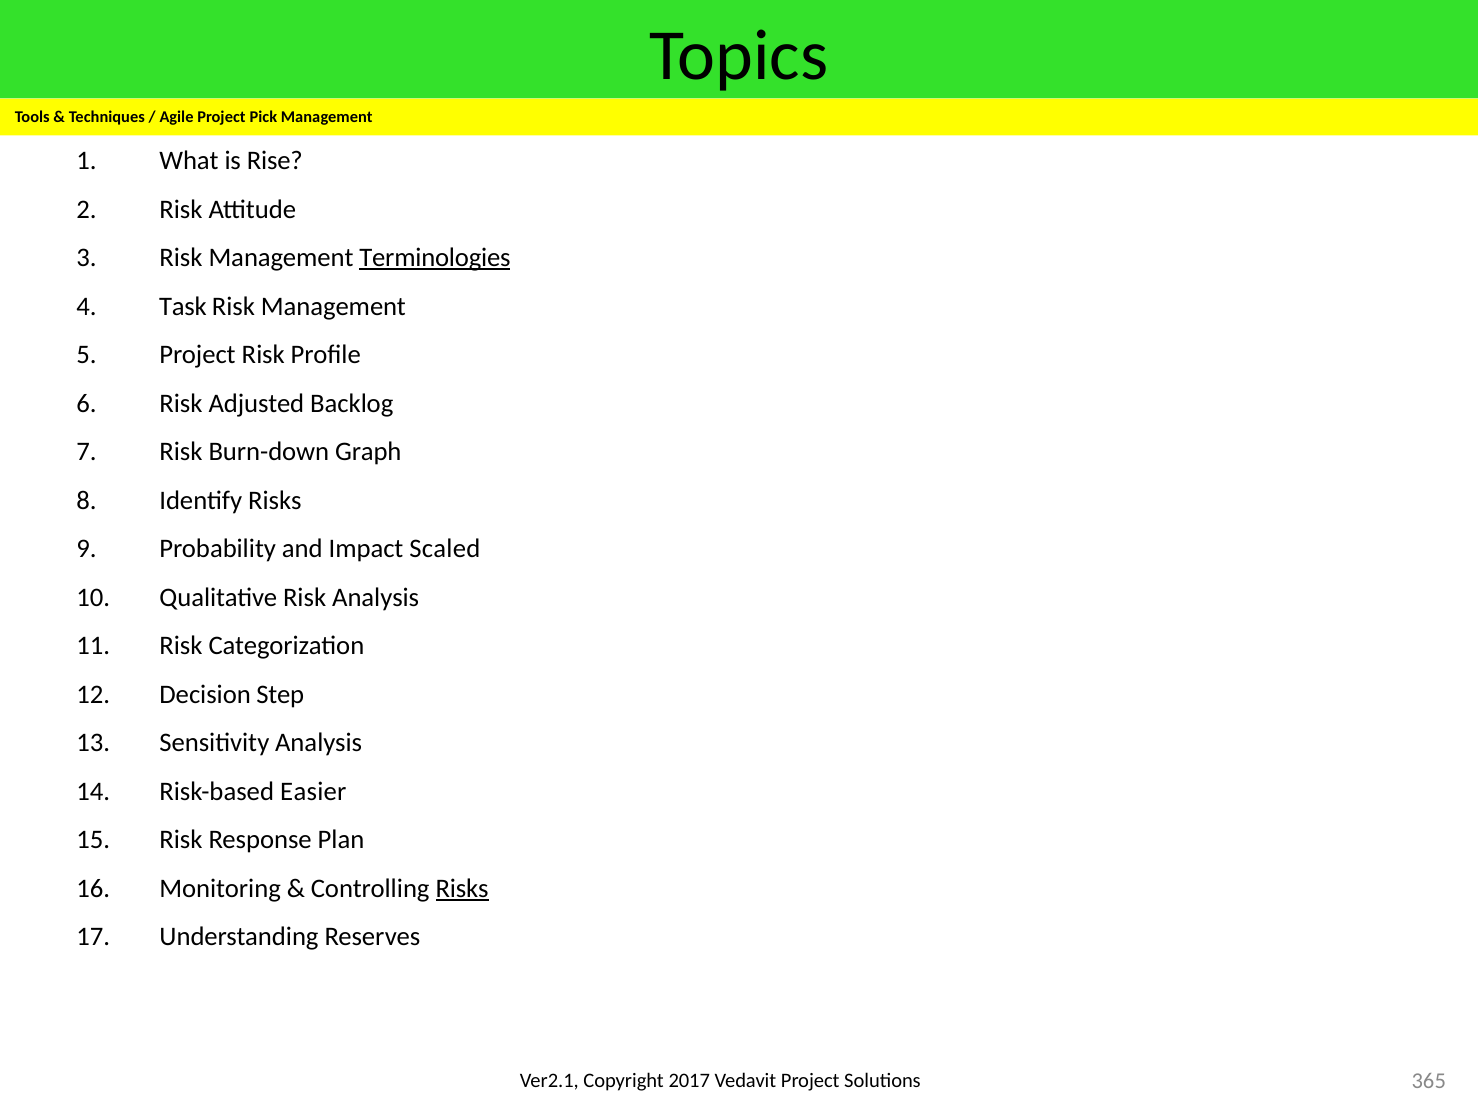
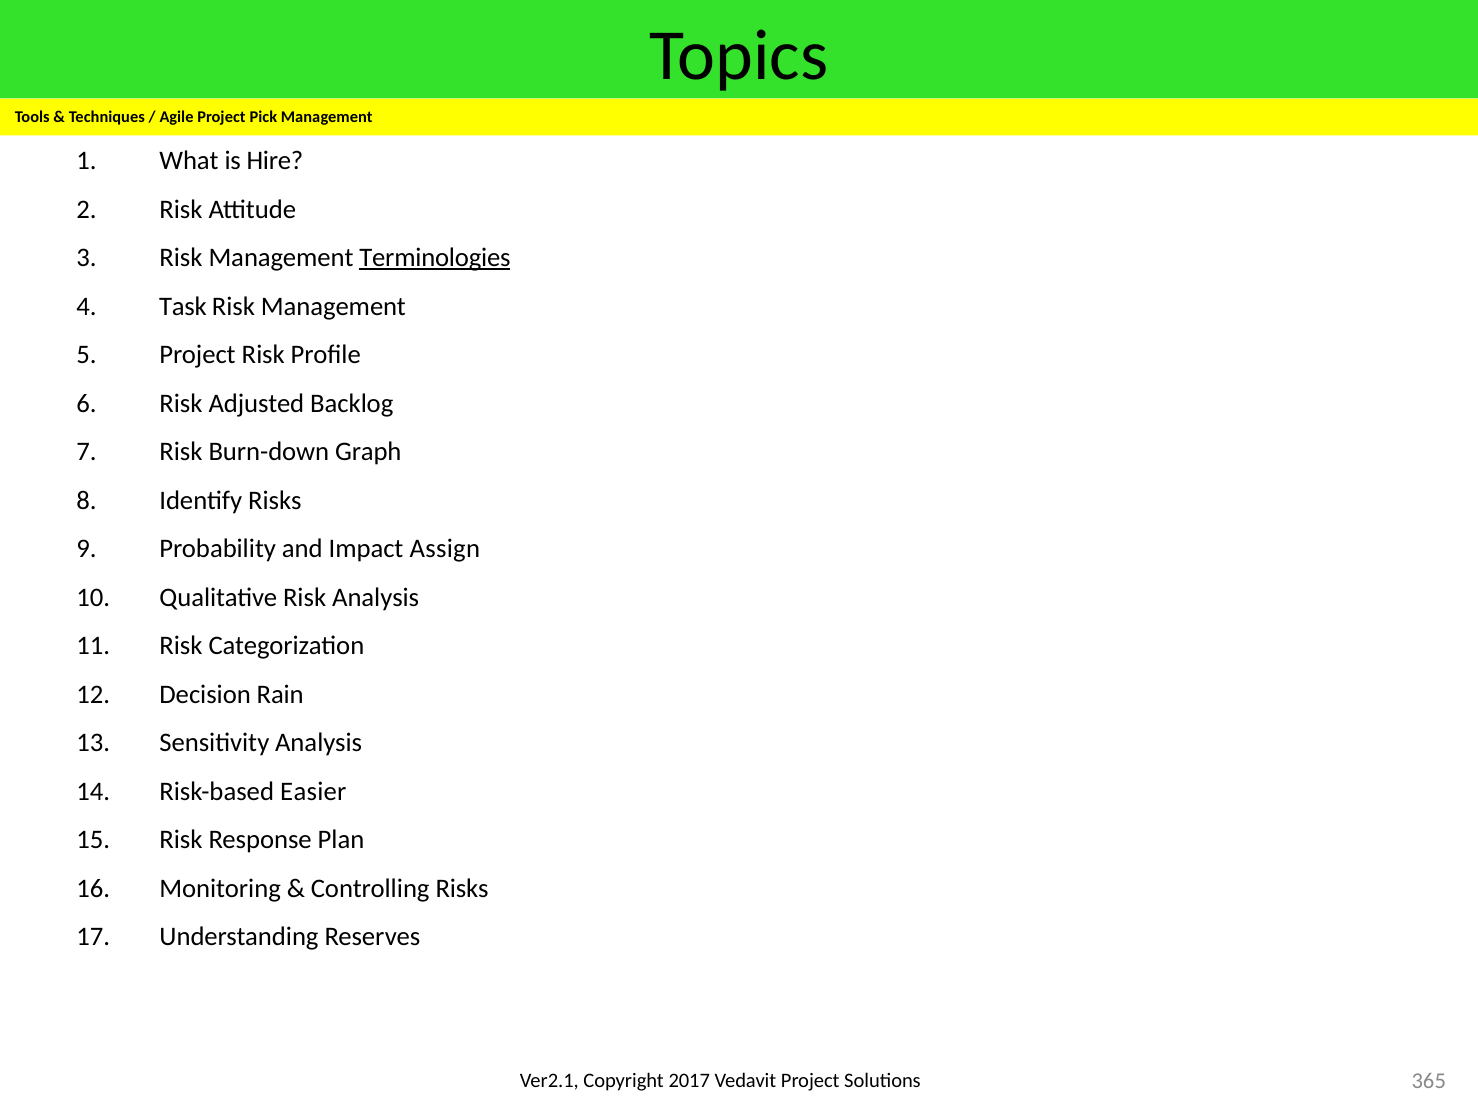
Rise: Rise -> Hire (275, 161)
Scaled: Scaled -> Assign (445, 549)
Step: Step -> Rain (280, 694)
Risks underline: present -> none (462, 888)
